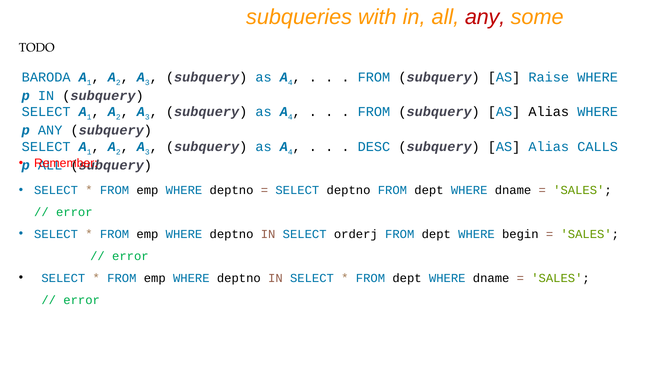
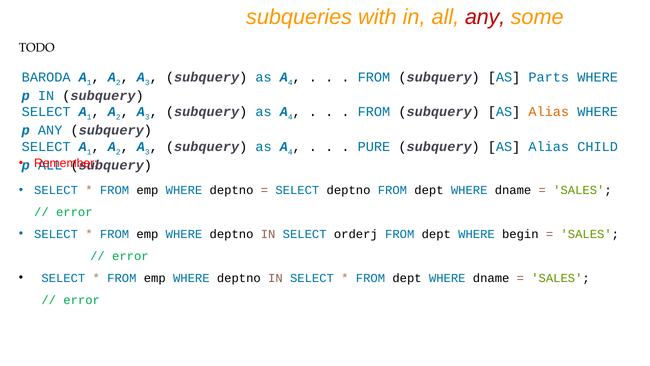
Raise: Raise -> Parts (549, 77)
Alias colour: black -> orange (549, 112)
DESC: DESC -> PURE (374, 147)
CALLS: CALLS -> CHILD (598, 147)
